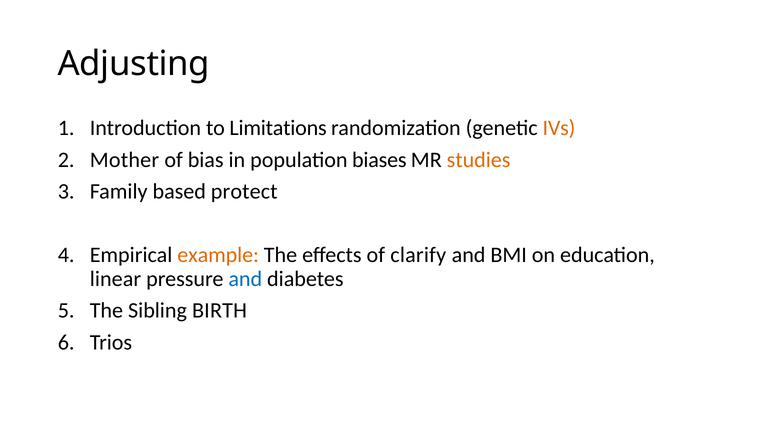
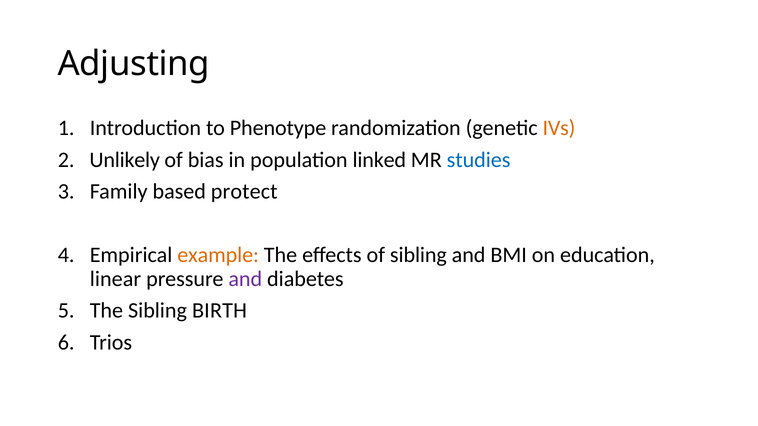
Limitations: Limitations -> Phenotype (278, 128)
Mother: Mother -> Unlikely (125, 160)
biases: biases -> linked (379, 160)
studies colour: orange -> blue (479, 160)
of clarify: clarify -> sibling (418, 255)
and colour: blue -> purple (245, 279)
